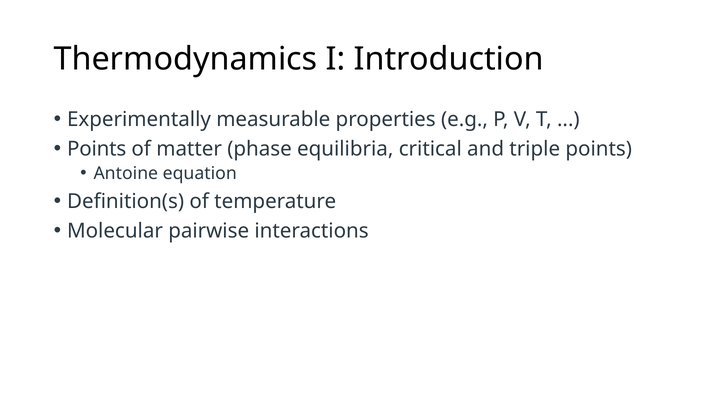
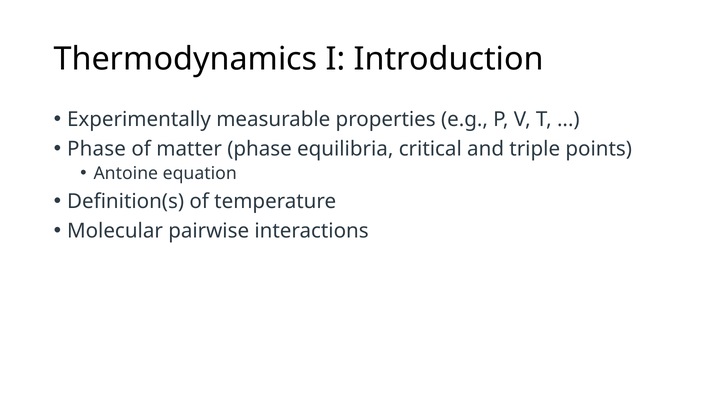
Points: Points -> Phase (97, 149)
